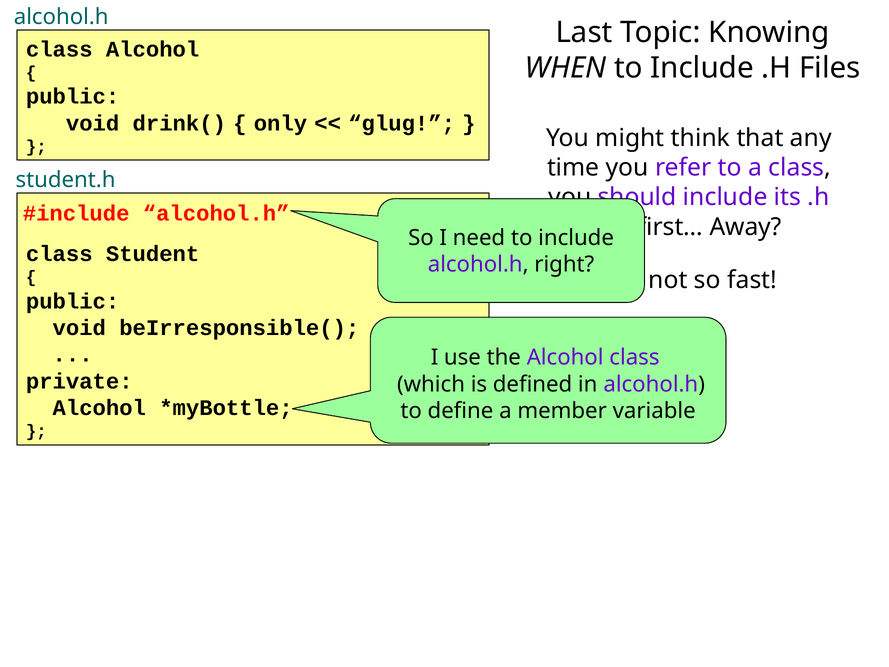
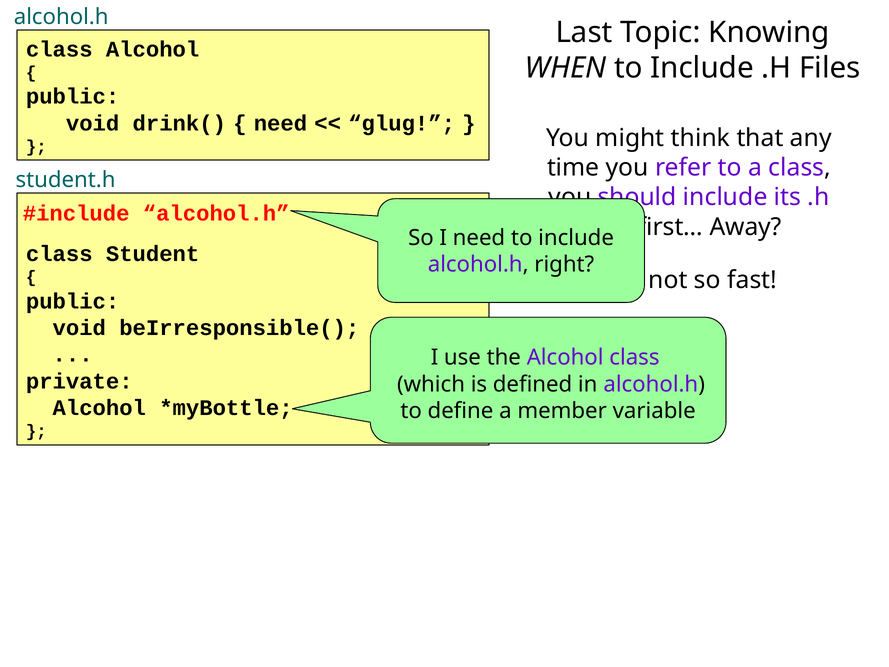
only: only -> need (280, 123)
